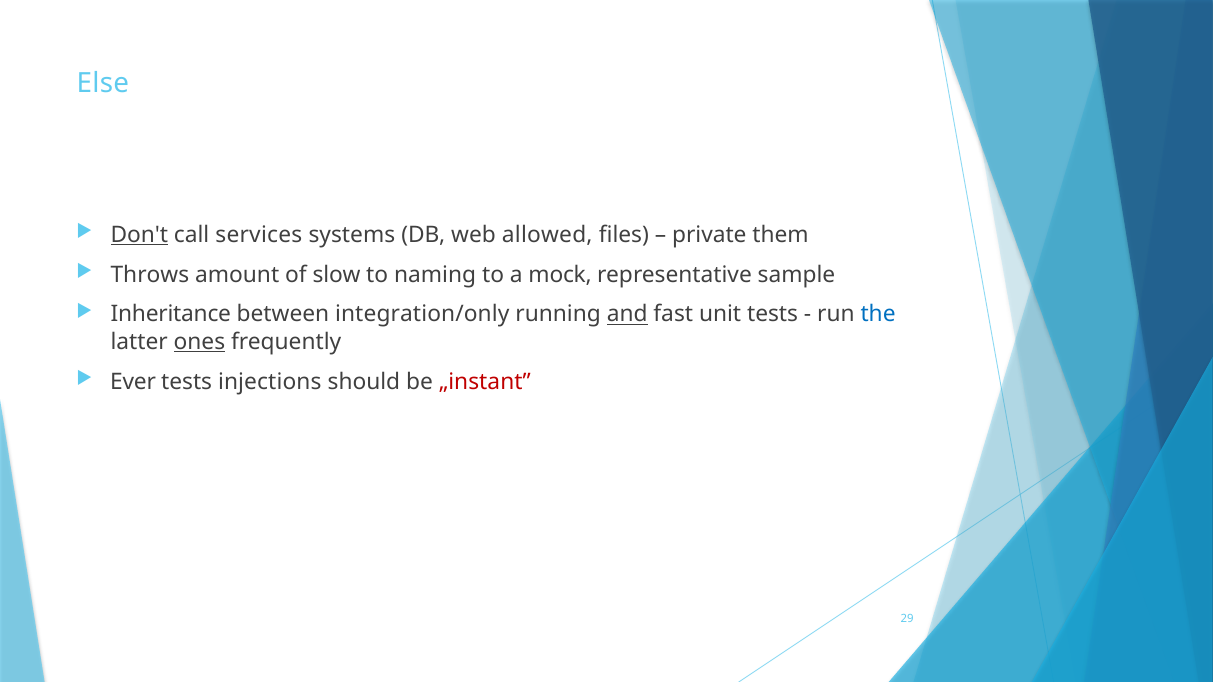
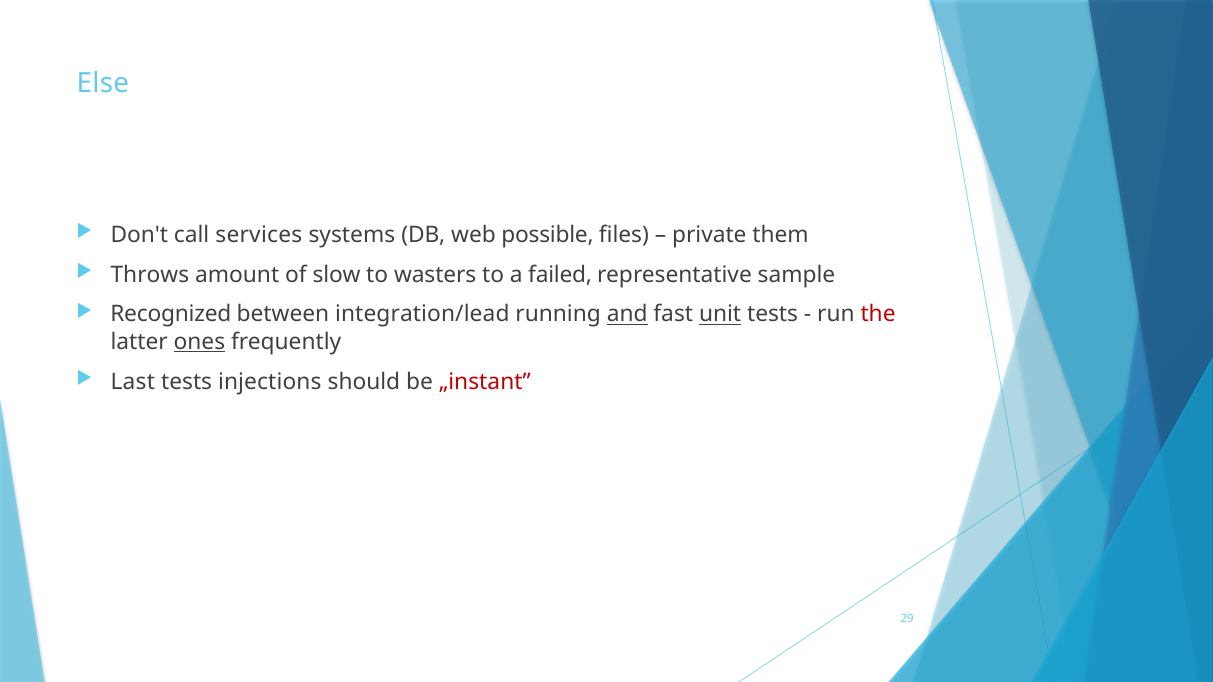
Don't underline: present -> none (139, 235)
allowed: allowed -> possible (547, 235)
naming: naming -> wasters (435, 275)
mock: mock -> failed (560, 275)
Inheritance: Inheritance -> Recognized (171, 315)
integration/only: integration/only -> integration/lead (422, 315)
unit underline: none -> present (720, 315)
the colour: blue -> red (878, 315)
Ever: Ever -> Last (133, 382)
